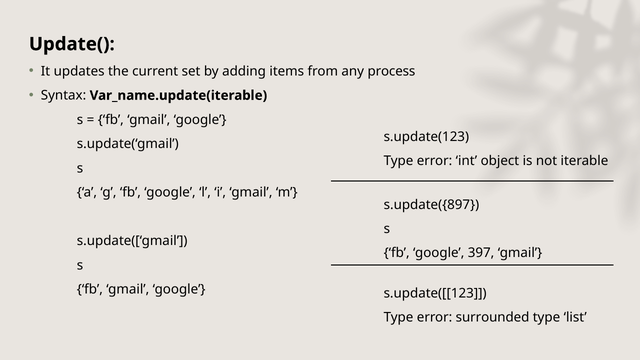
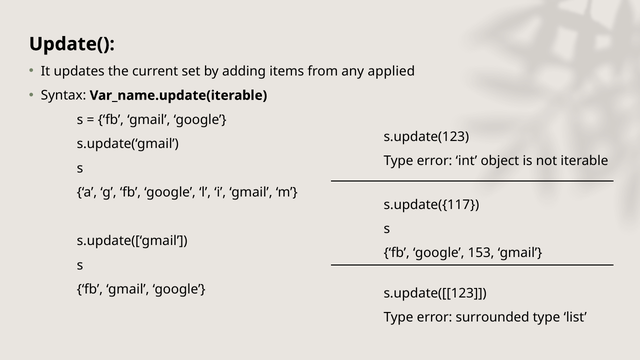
process: process -> applied (391, 71)
s.update({897: s.update({897 -> s.update({117 (431, 205)
397: 397 -> 153 (481, 253)
